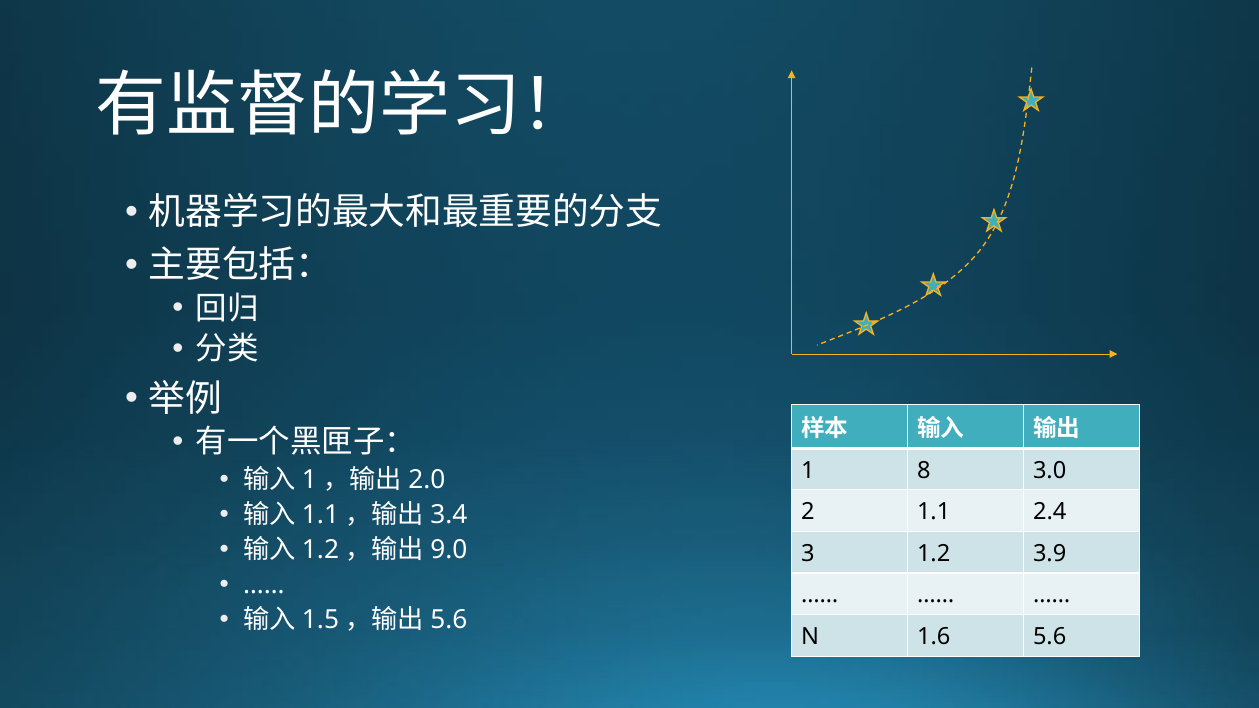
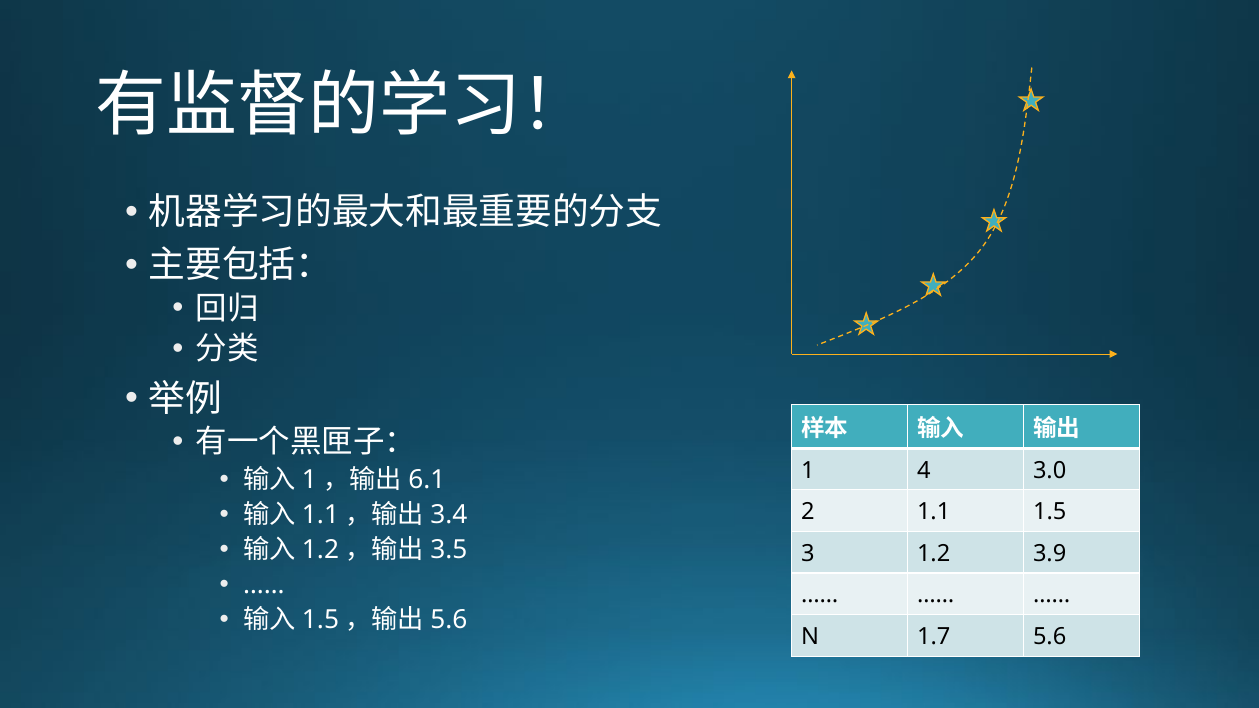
8: 8 -> 4 (924, 471)
2.0: 2.0 -> 6.1 (427, 480)
1.1 2.4: 2.4 -> 1.5 (1050, 512)
9.0: 9.0 -> 3.5 (449, 550)
1.6: 1.6 -> 1.7 (934, 637)
